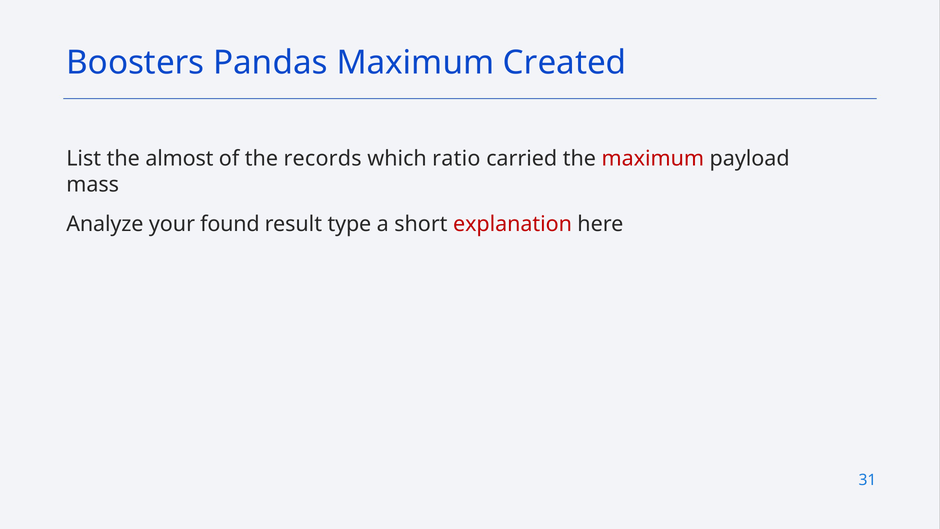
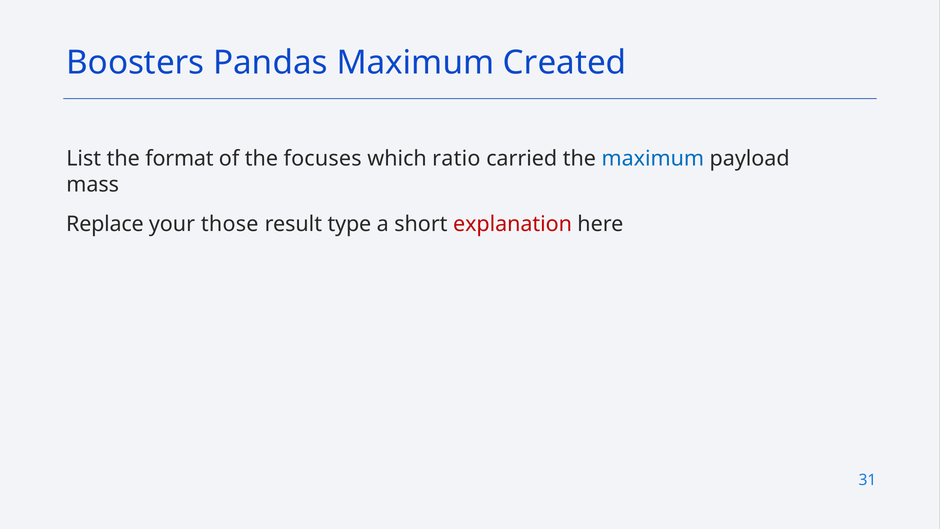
almost: almost -> format (179, 159)
records: records -> focuses (323, 159)
maximum colour: red -> blue (653, 159)
Analyze: Analyze -> Replace (105, 224)
found: found -> those (230, 224)
